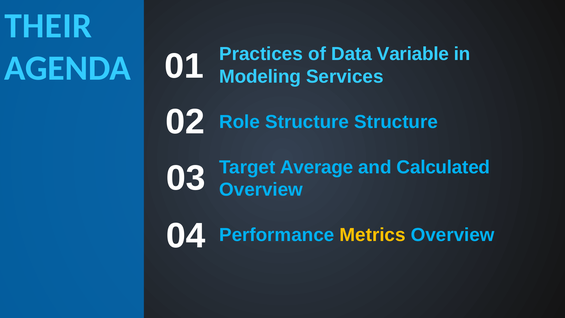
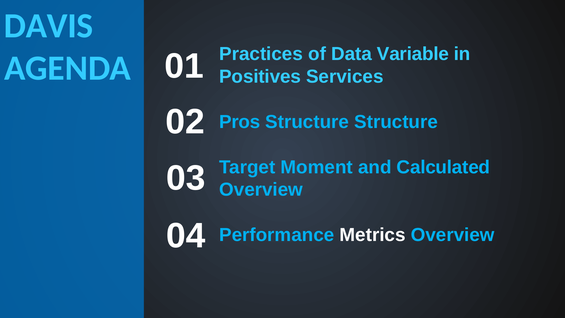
THEIR: THEIR -> DAVIS (48, 26)
Modeling: Modeling -> Positives (260, 77)
Role: Role -> Pros (240, 122)
Average: Average -> Moment (317, 167)
Metrics colour: yellow -> white (373, 235)
